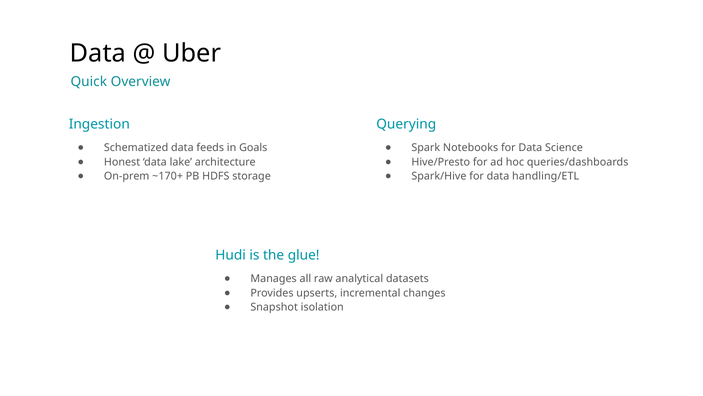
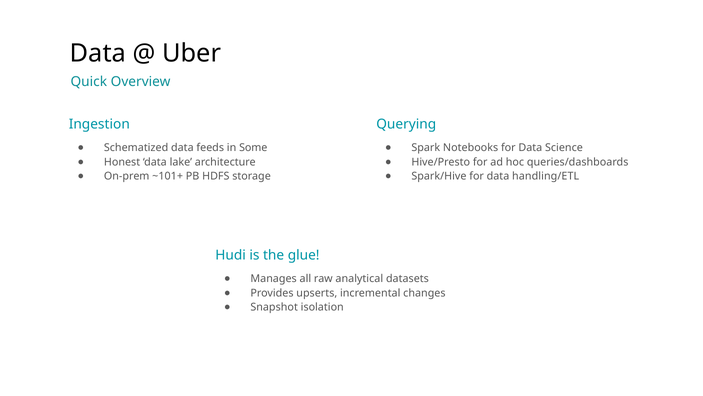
Goals: Goals -> Some (253, 148)
~170+: ~170+ -> ~101+ (168, 176)
